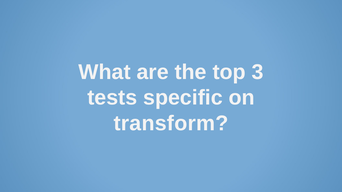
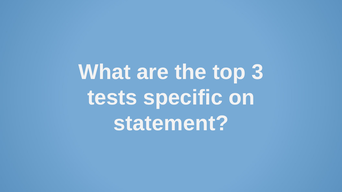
transform: transform -> statement (171, 123)
